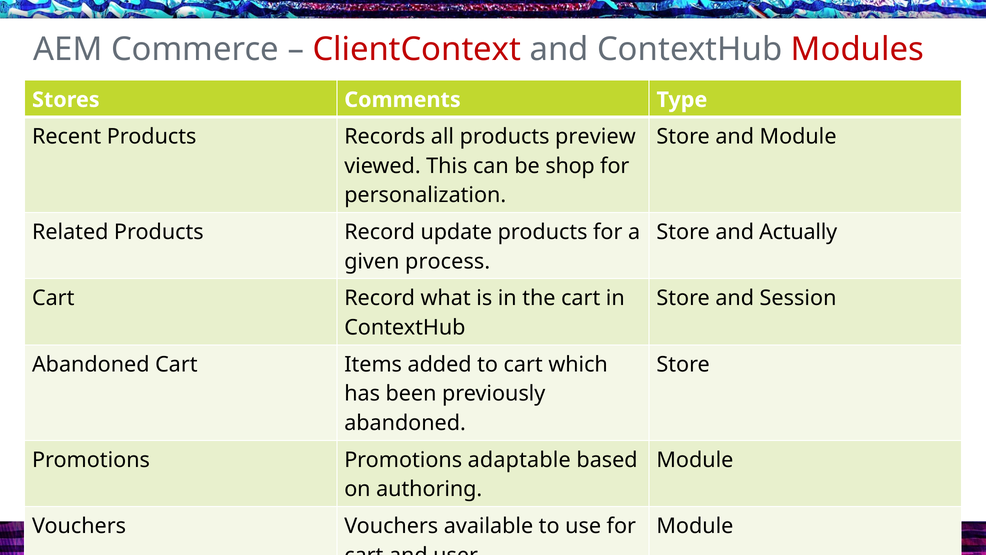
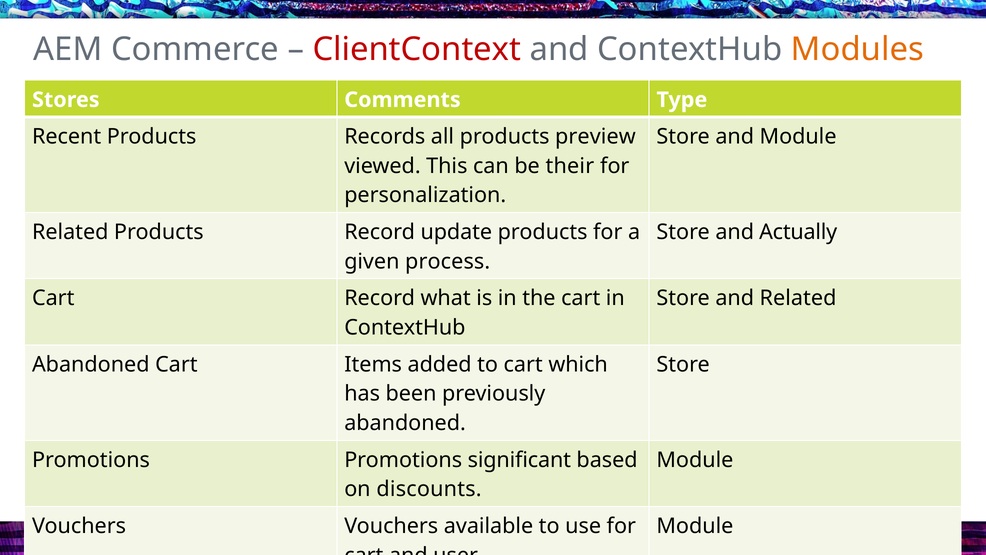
Modules colour: red -> orange (857, 50)
shop: shop -> their (570, 166)
and Session: Session -> Related (798, 298)
adaptable: adaptable -> significant (519, 460)
authoring: authoring -> discounts (429, 489)
